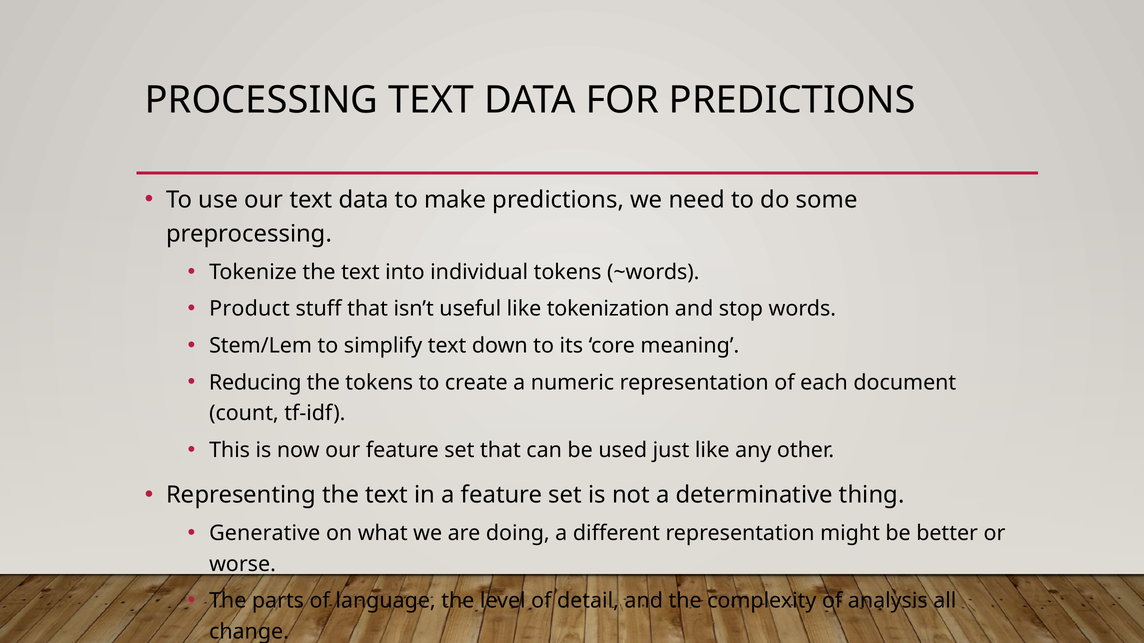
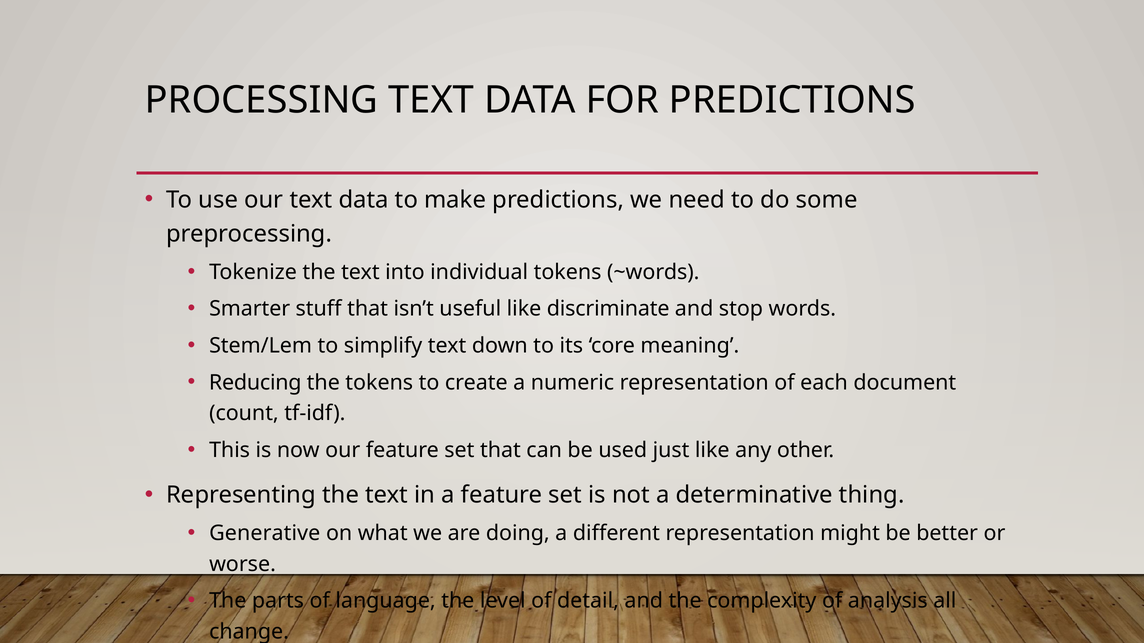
Product: Product -> Smarter (250, 309)
tokenization: tokenization -> discriminate (608, 309)
